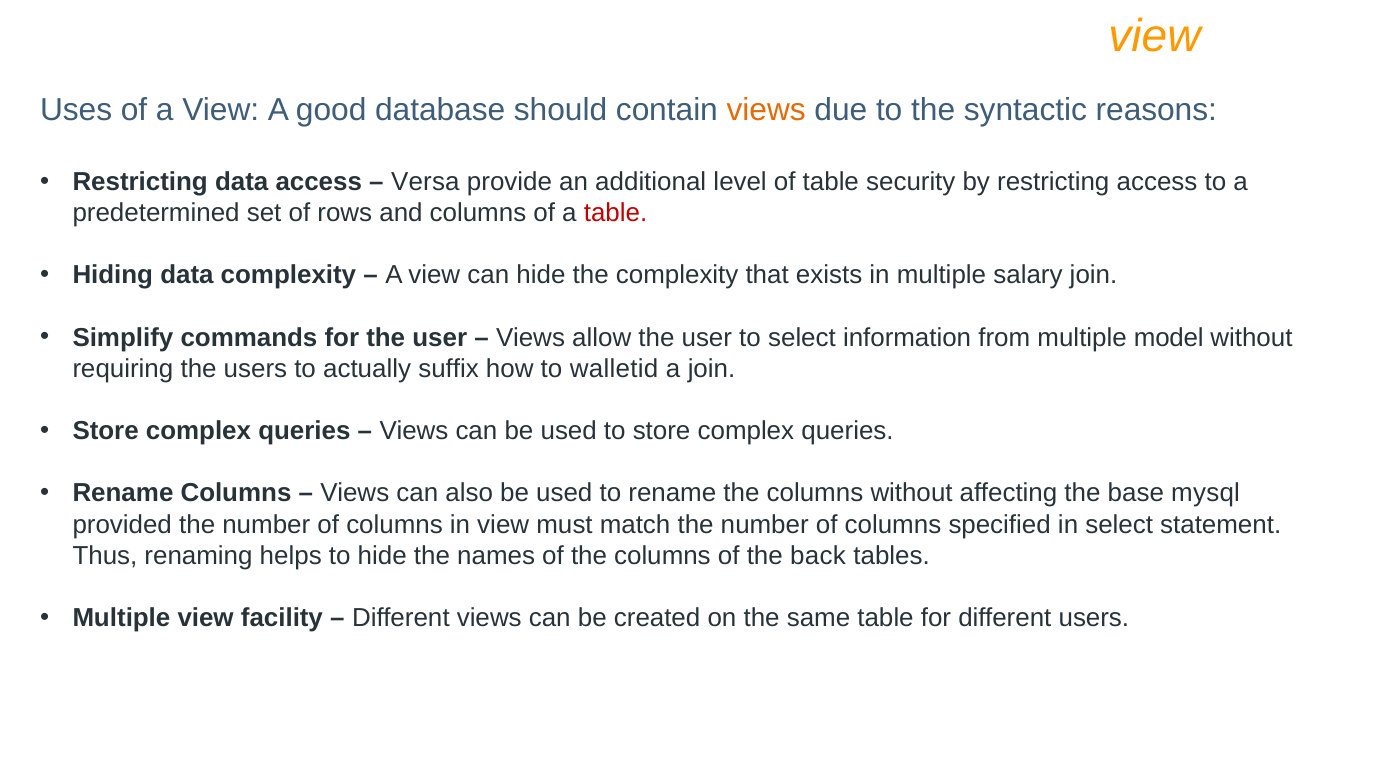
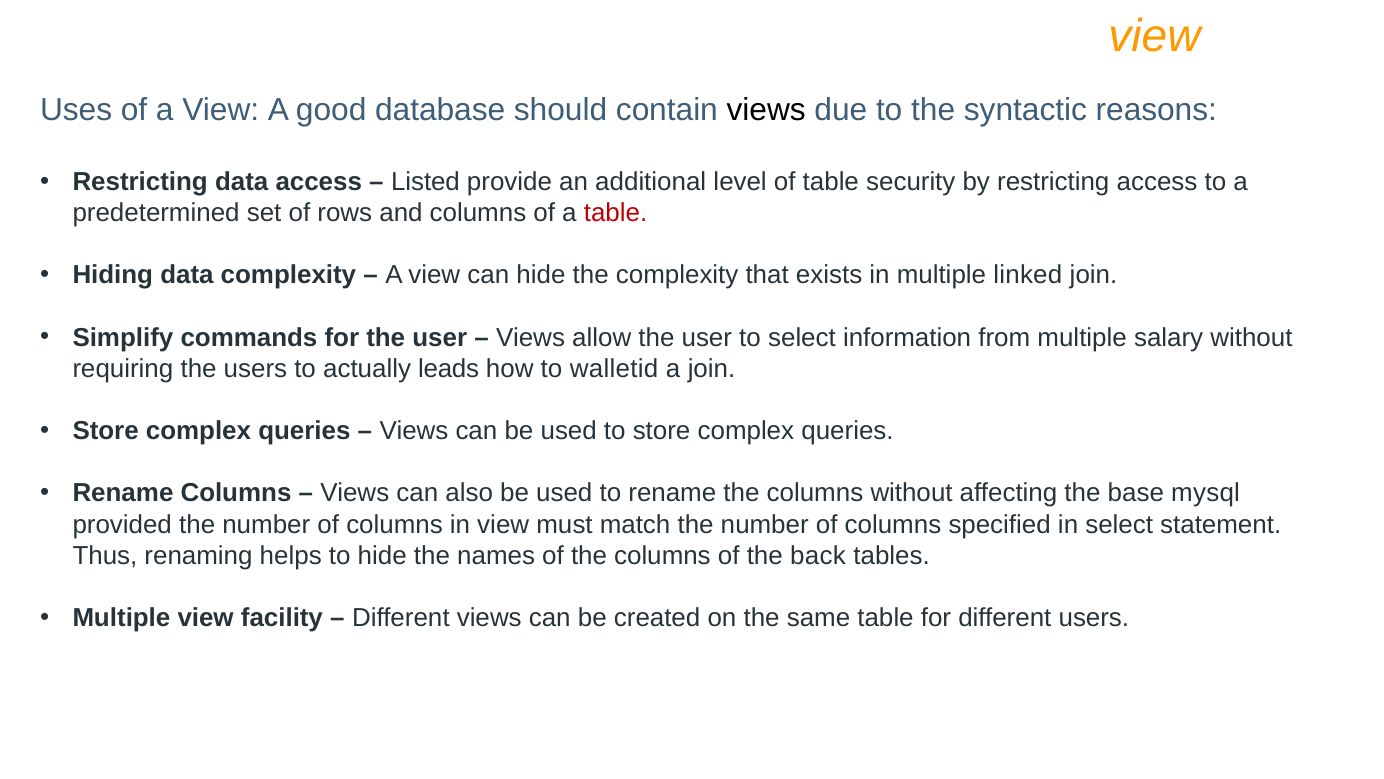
views colour: orange -> black (766, 109)
Versa: Versa -> Listed (425, 182)
salary: salary -> linked (1028, 275)
model: model -> salary (1169, 337)
suffix: suffix -> leads (449, 369)
